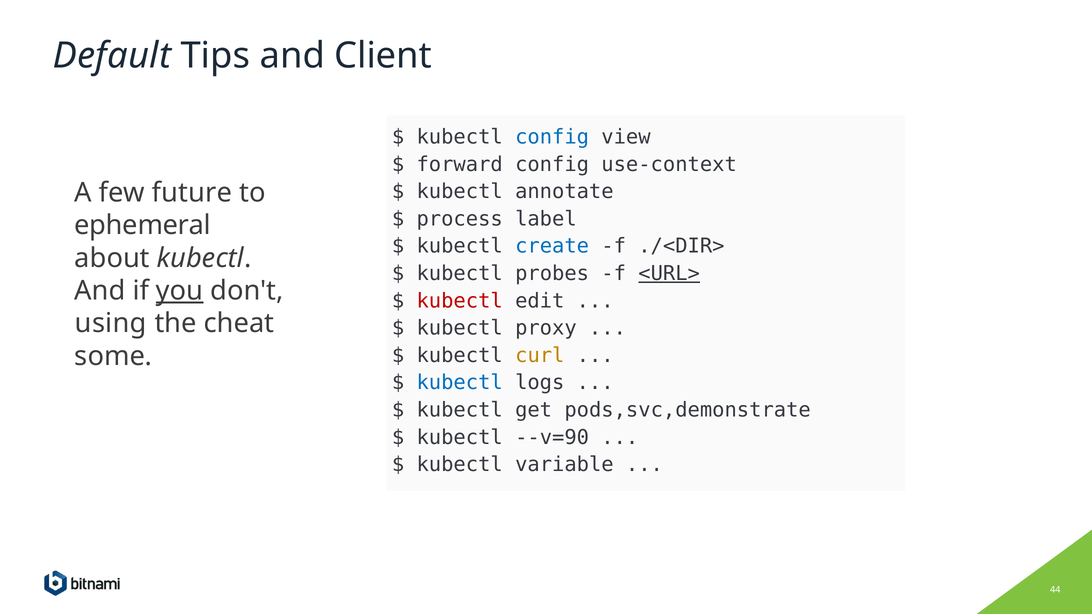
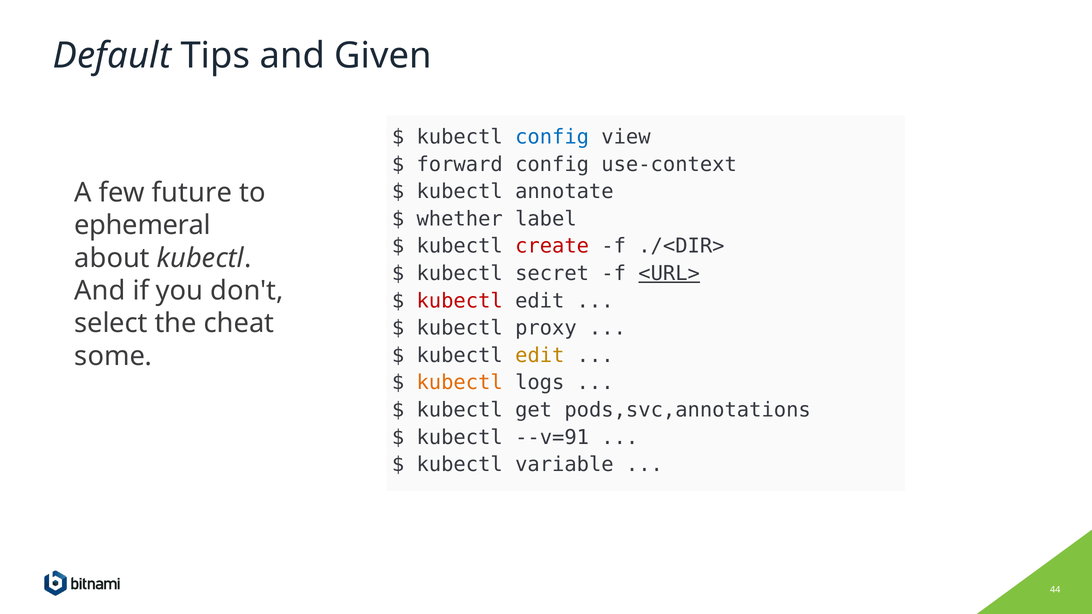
Client: Client -> Given (383, 56)
process: process -> whether (460, 219)
create colour: blue -> red (552, 246)
probes: probes -> secret (552, 274)
you underline: present -> none (180, 291)
using: using -> select (111, 324)
curl: curl -> edit (540, 356)
kubectl colour: blue -> orange (460, 383)
pods,svc,demonstrate: pods,svc,demonstrate -> pods,svc,annotations (688, 410)
--v=90: --v=90 -> --v=91 (552, 437)
